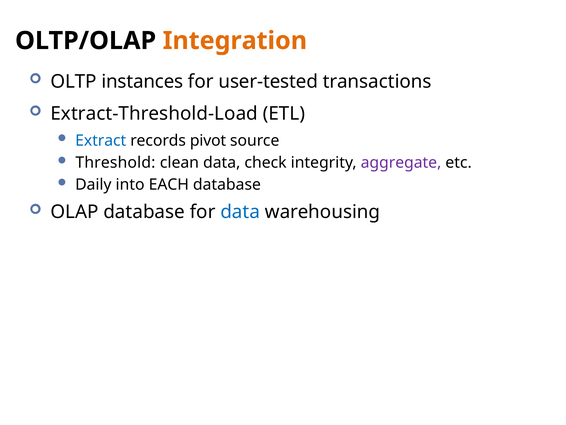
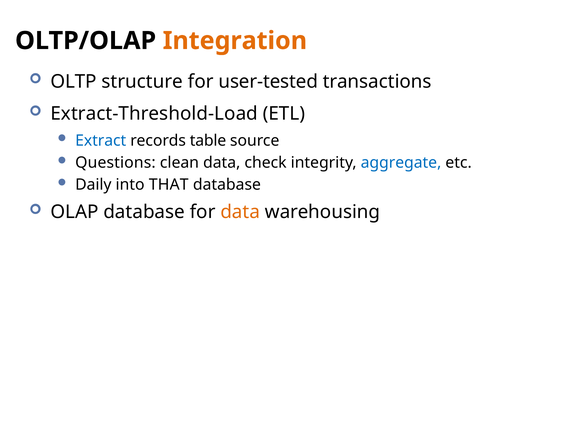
instances: instances -> structure (142, 82)
pivot: pivot -> table (208, 140)
Threshold: Threshold -> Questions (115, 162)
aggregate colour: purple -> blue (401, 162)
EACH: EACH -> THAT (169, 185)
data colour: blue -> orange (240, 212)
